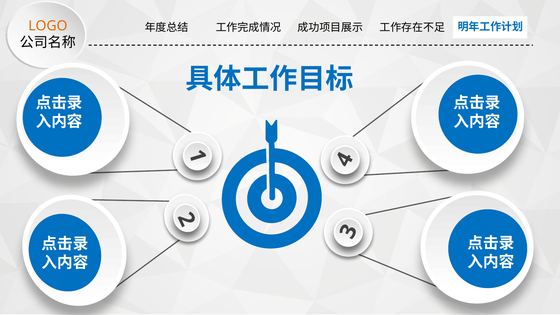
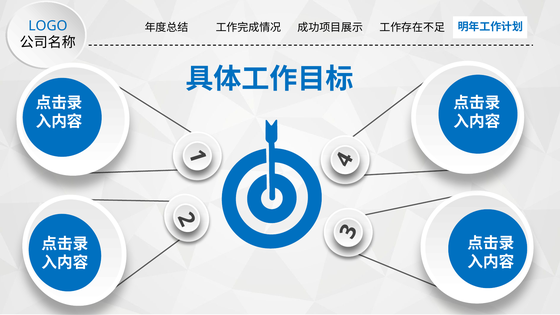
LOGO colour: orange -> blue (48, 26)
